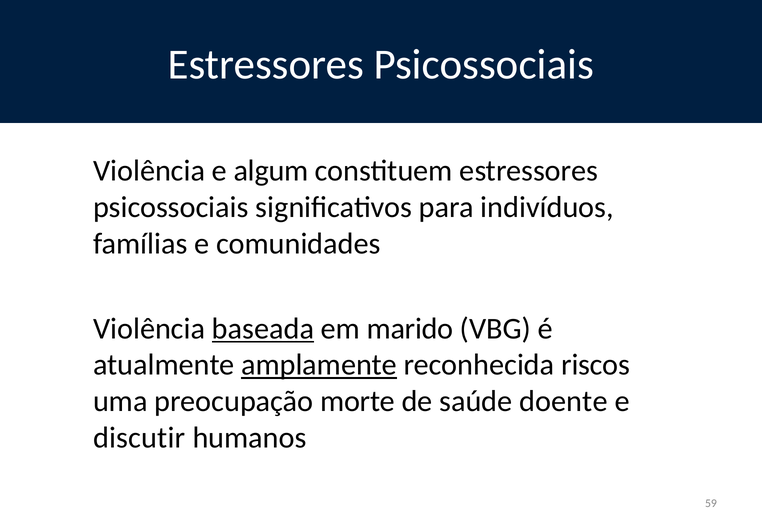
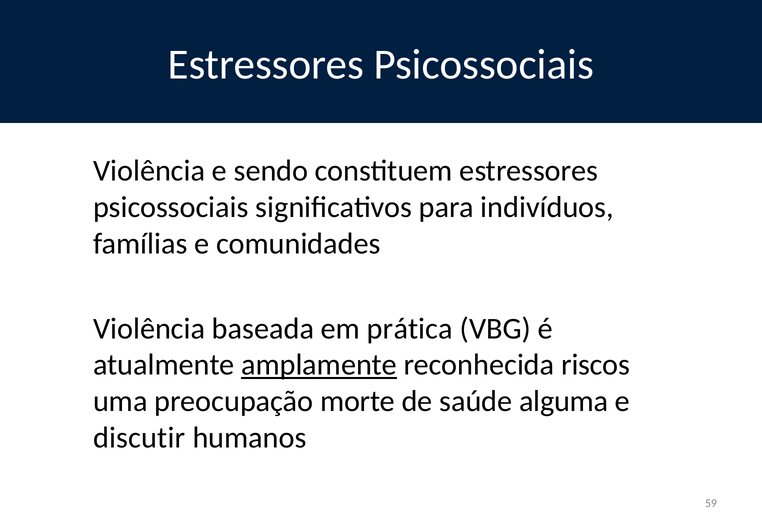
algum: algum -> sendo (271, 171)
baseada underline: present -> none (263, 329)
marido: marido -> prática (410, 329)
doente: doente -> alguma (564, 402)
